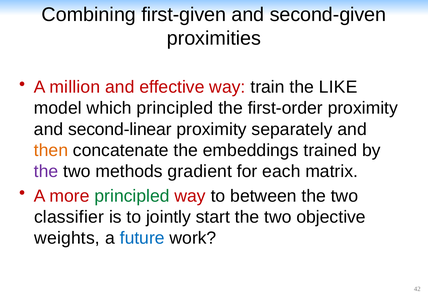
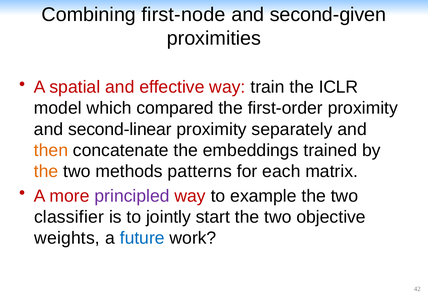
first-given: first-given -> first-node (184, 15)
million: million -> spatial (75, 87)
LIKE: LIKE -> ICLR (338, 87)
which principled: principled -> compared (175, 108)
the colour: purple -> orange (46, 172)
gradient: gradient -> patterns (200, 172)
principled colour: green -> purple (132, 196)
between: between -> example (263, 196)
